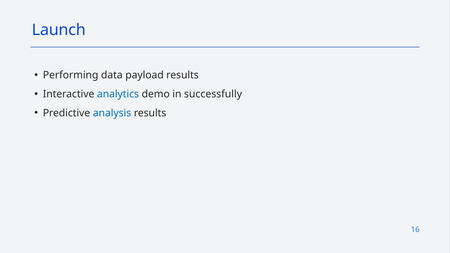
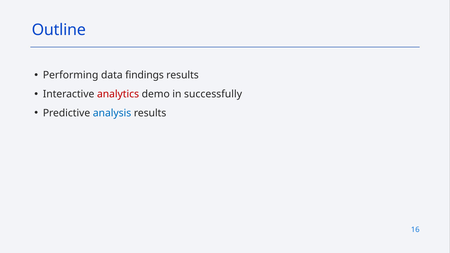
Launch: Launch -> Outline (59, 30)
payload: payload -> findings (145, 75)
analytics colour: blue -> red (118, 94)
